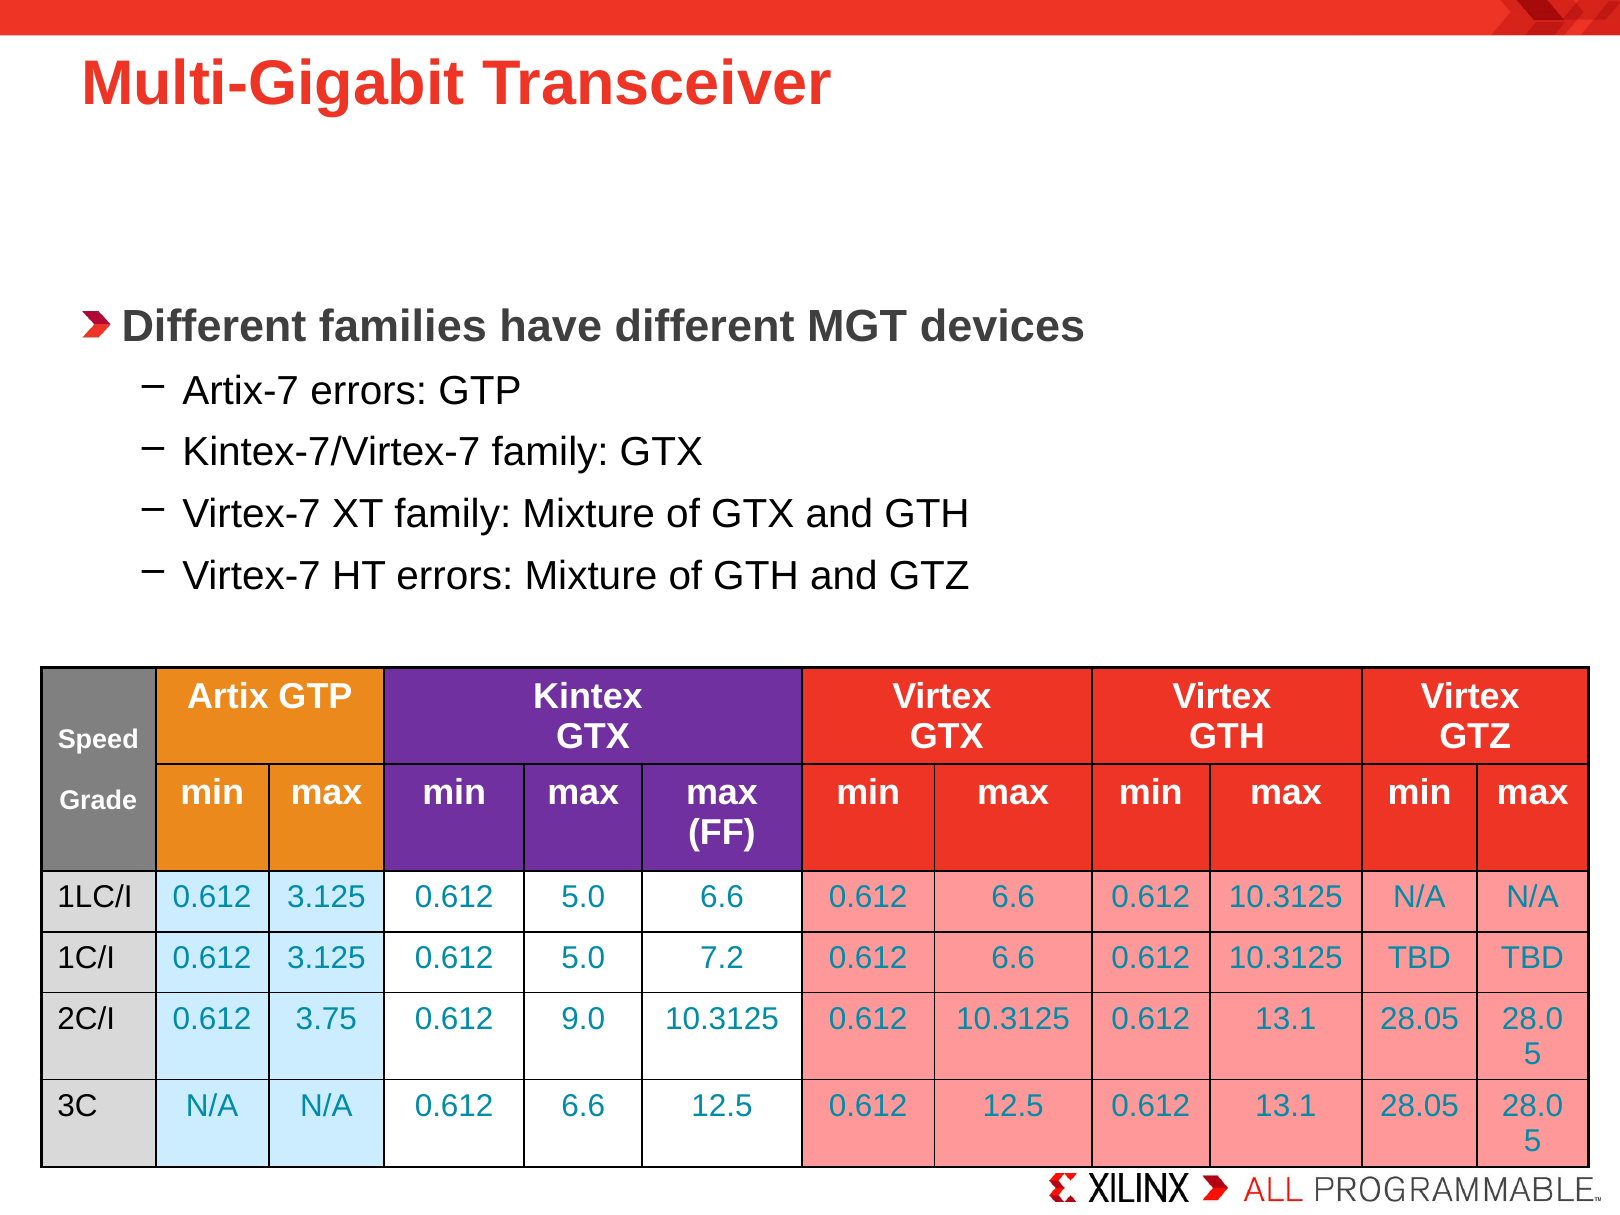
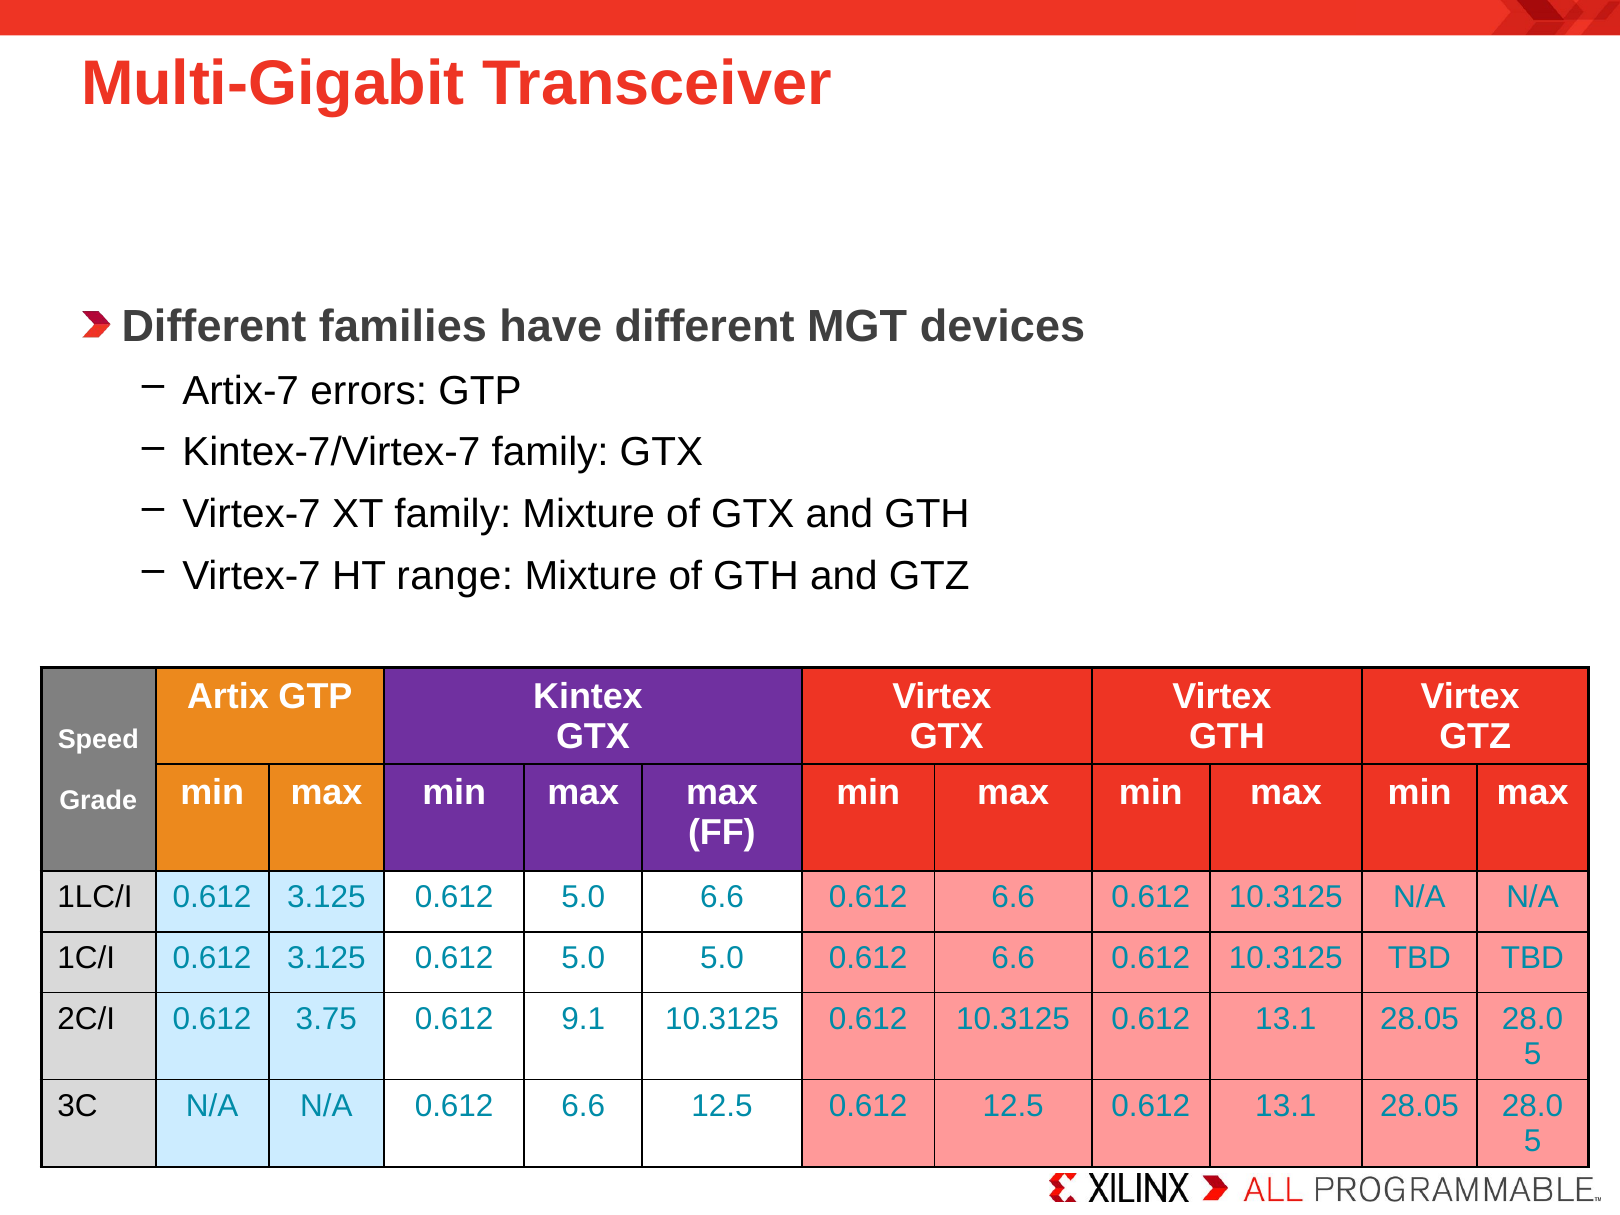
HT errors: errors -> range (455, 576)
5.0 7.2: 7.2 -> 5.0 (722, 958)
9.0: 9.0 -> 9.1 (583, 1019)
